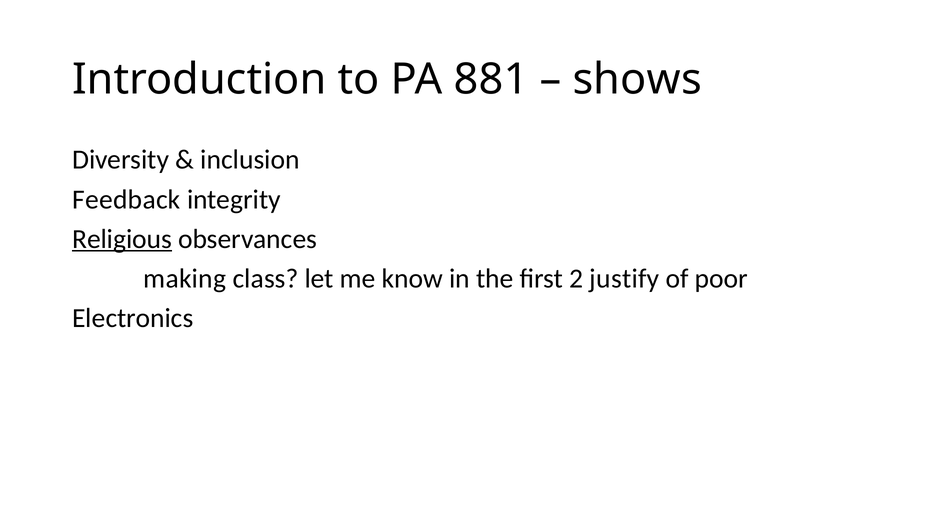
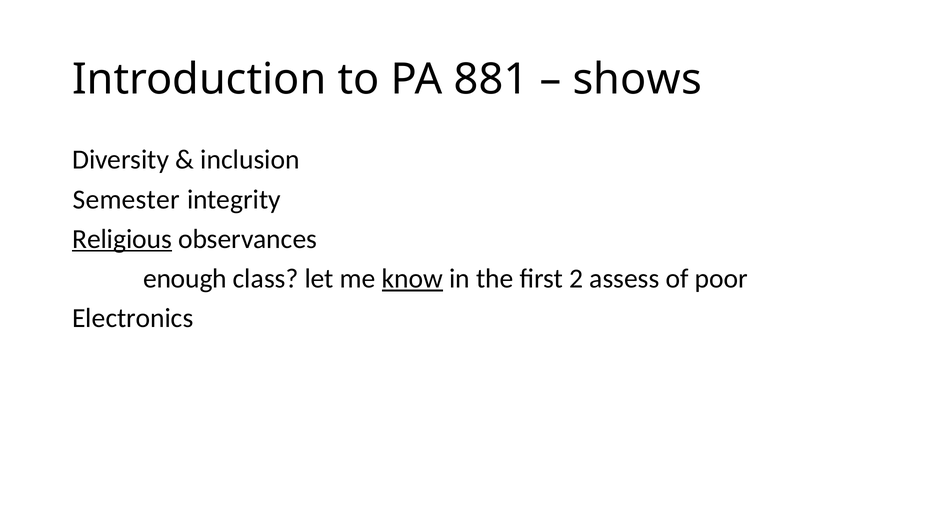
Feedback: Feedback -> Semester (126, 199)
making: making -> enough (185, 279)
know underline: none -> present (412, 279)
justify: justify -> assess (625, 279)
